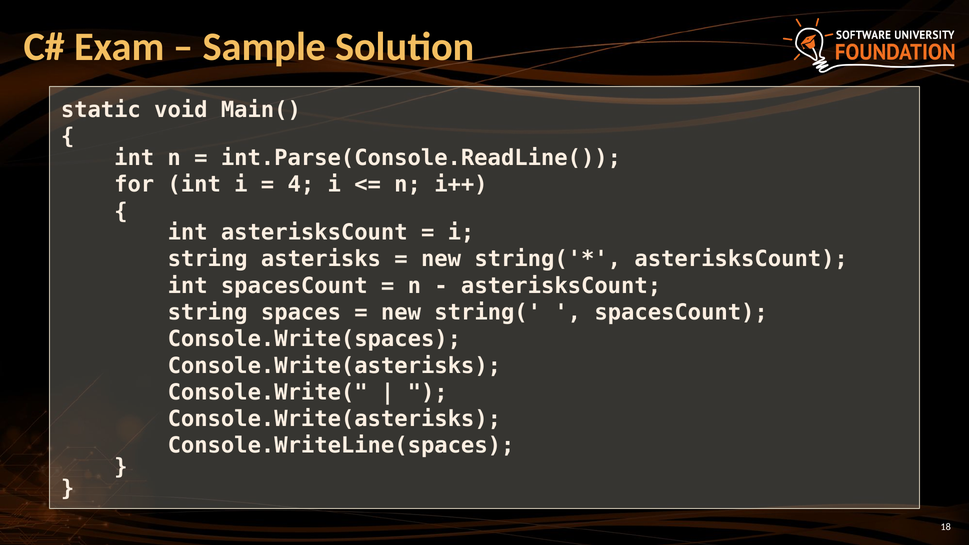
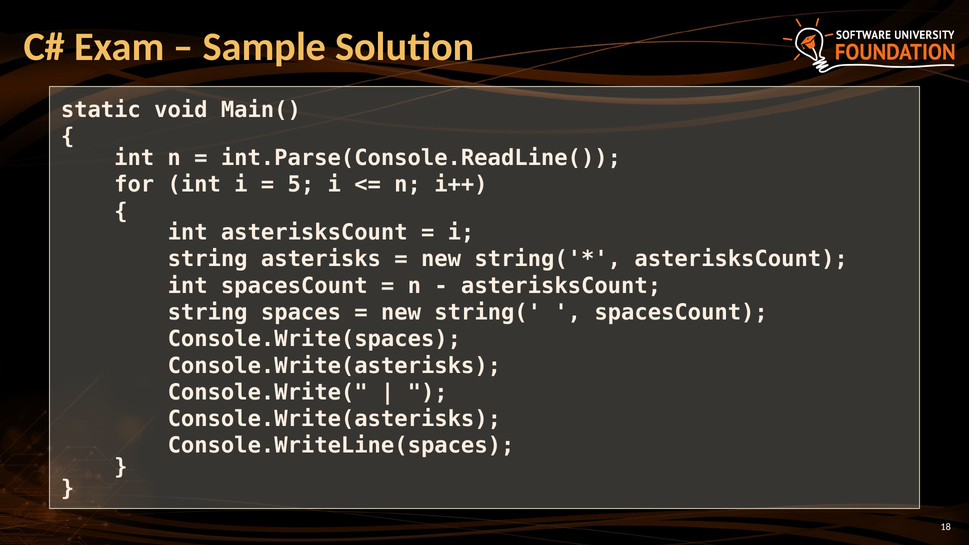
4: 4 -> 5 (301, 185)
